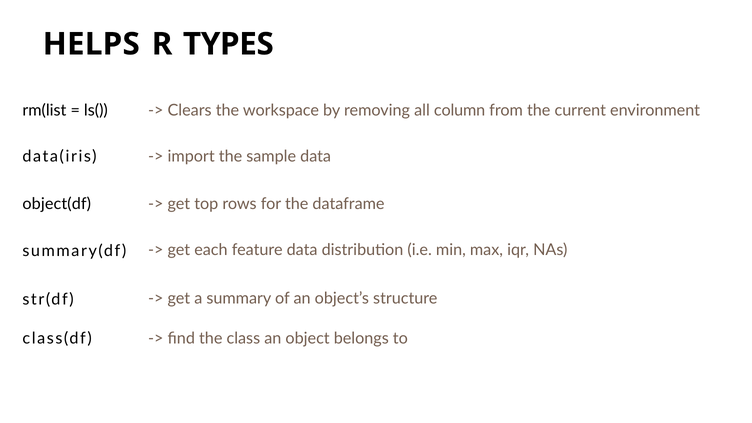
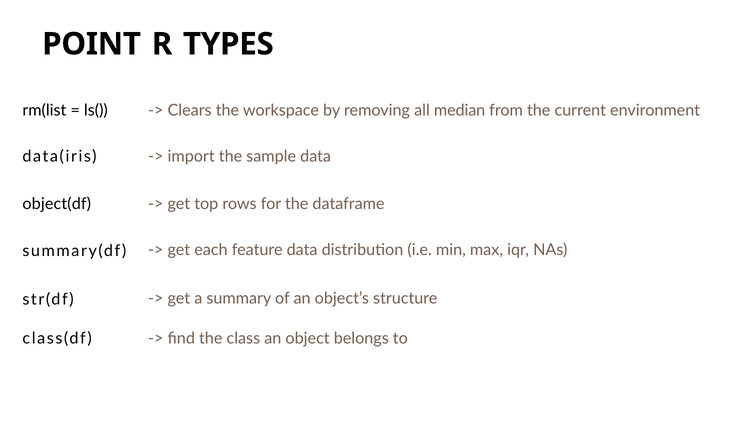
HELPS: HELPS -> POINT (92, 44)
column: column -> median (460, 111)
